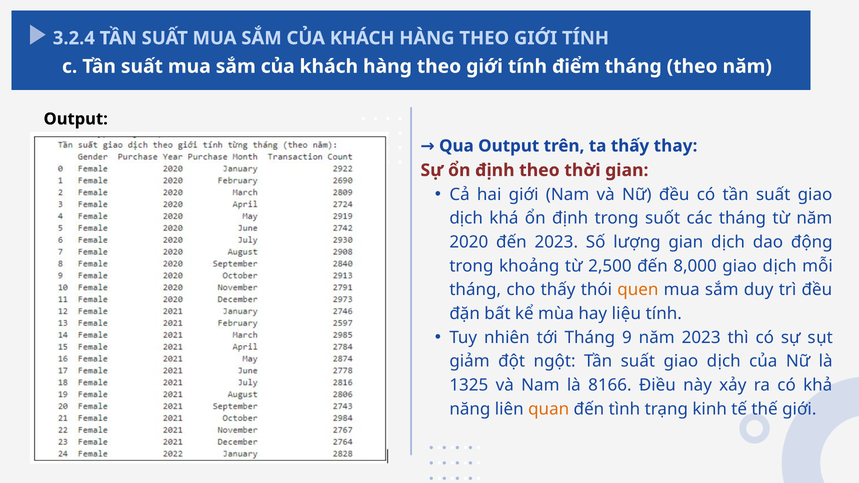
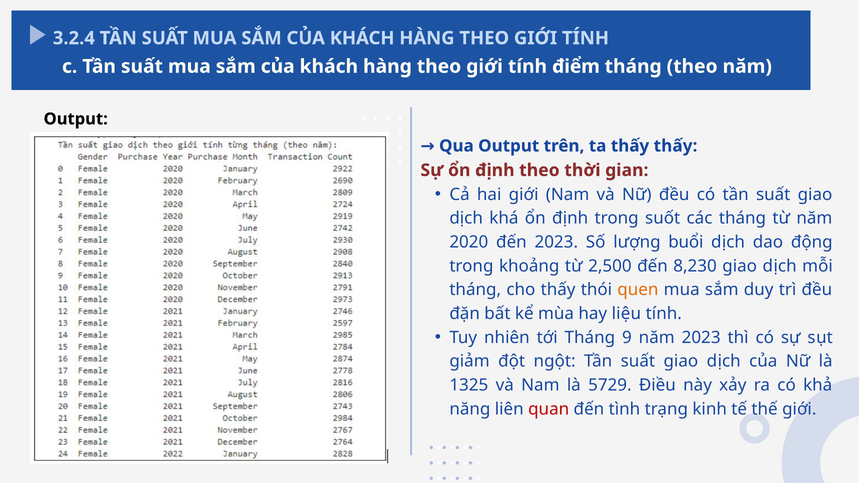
thấy thay: thay -> thấy (676, 146)
lượng gian: gian -> buổi (686, 242)
8,000: 8,000 -> 8,230 (695, 266)
8166: 8166 -> 5729 (610, 385)
quan colour: orange -> red (549, 409)
